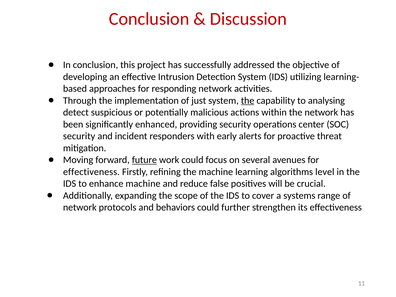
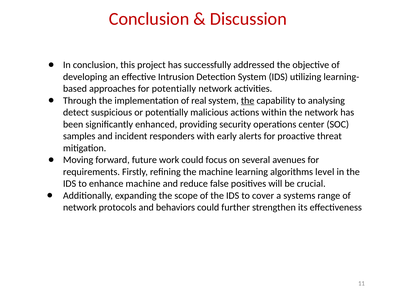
for responding: responding -> potentially (174, 89)
just: just -> real (199, 101)
security: security -> samples (79, 136)
future underline: present -> none (144, 160)
effectiveness: effectiveness -> requirements (91, 172)
